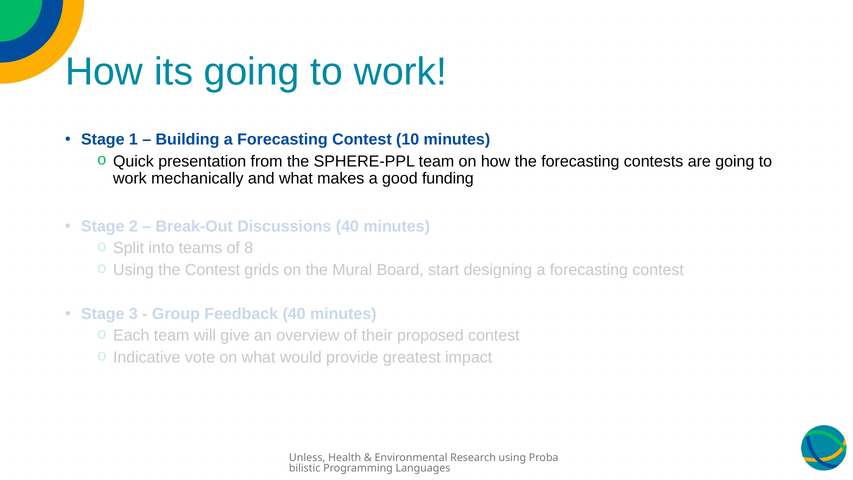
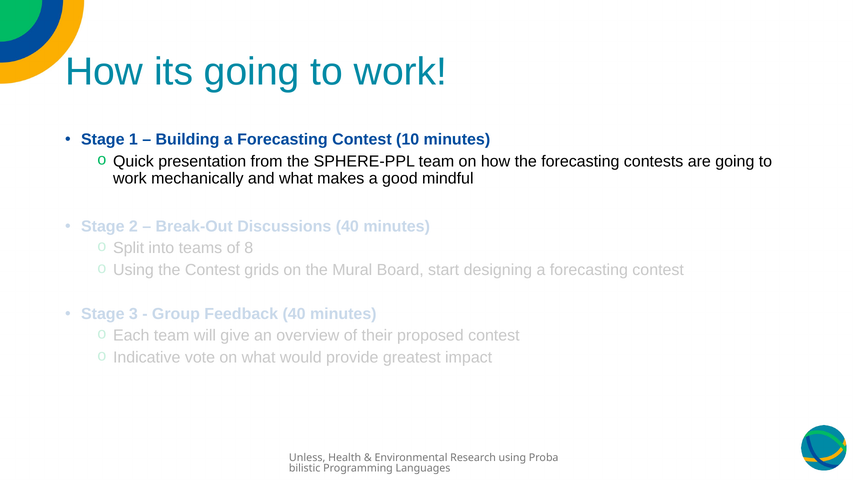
funding: funding -> mindful (448, 178)
